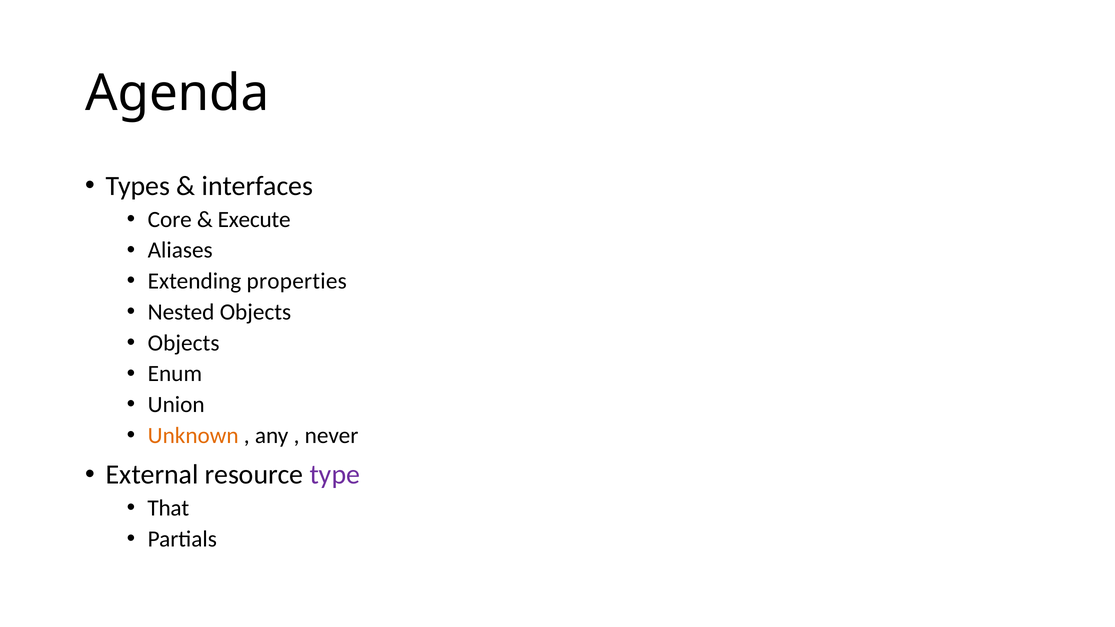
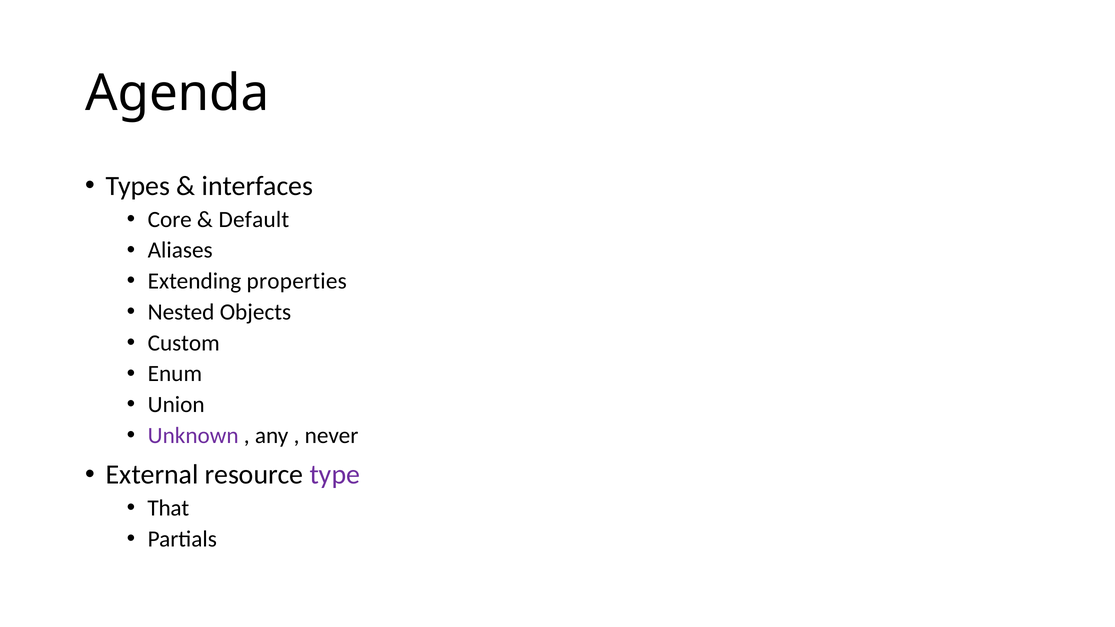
Execute: Execute -> Default (254, 219)
Objects: Objects -> Custom (184, 343)
Unknown colour: orange -> purple (193, 436)
